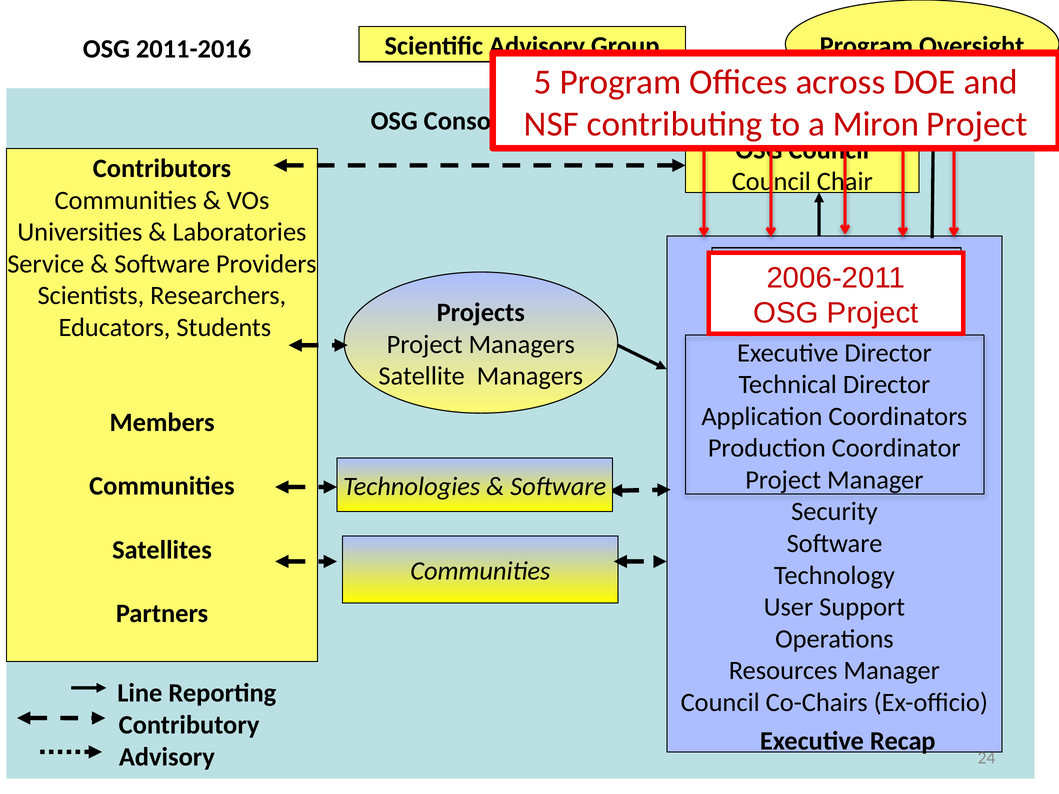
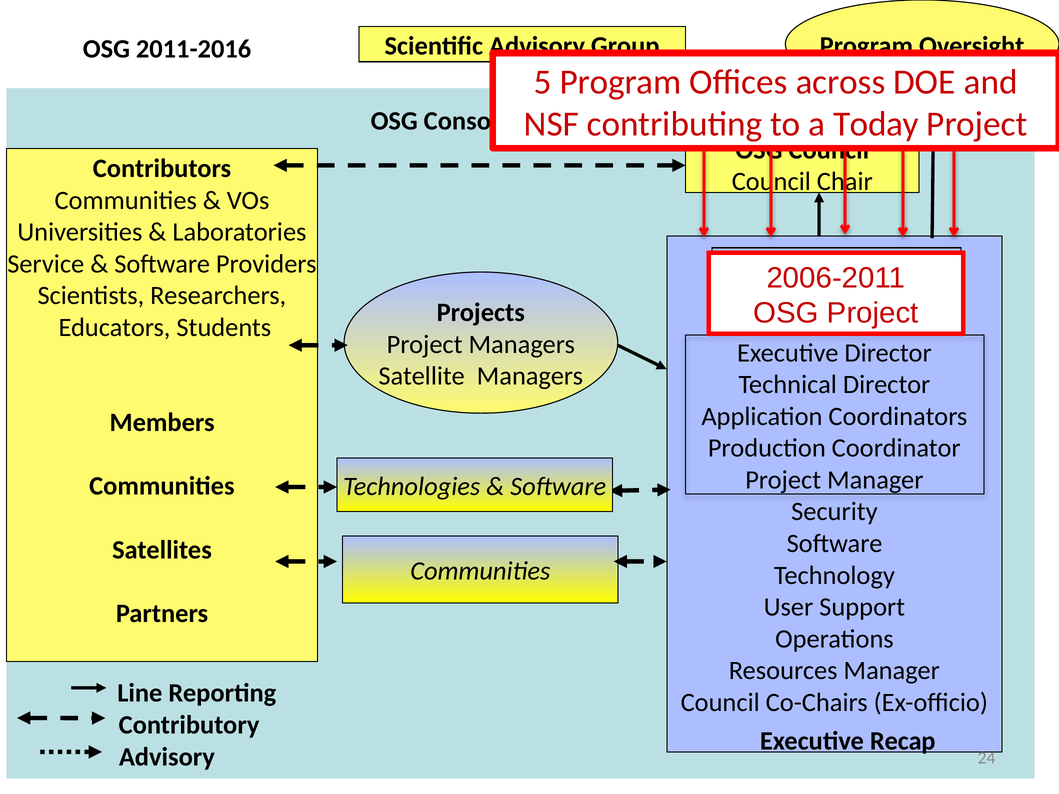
Miron: Miron -> Today (876, 124)
